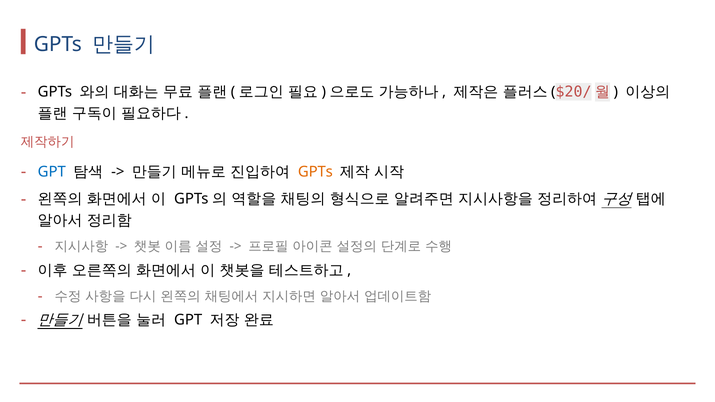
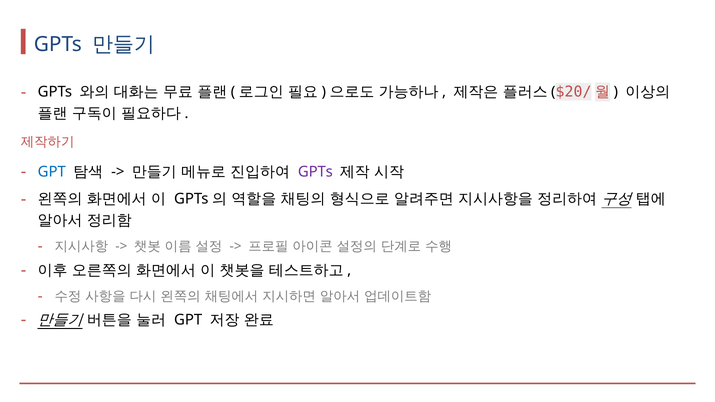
GPTs colour: orange -> purple (315, 172)
